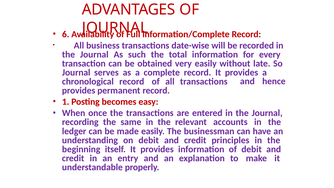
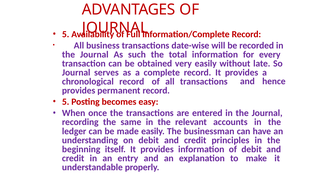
6: 6 -> 5 (66, 34)
1: 1 -> 5 (66, 102)
